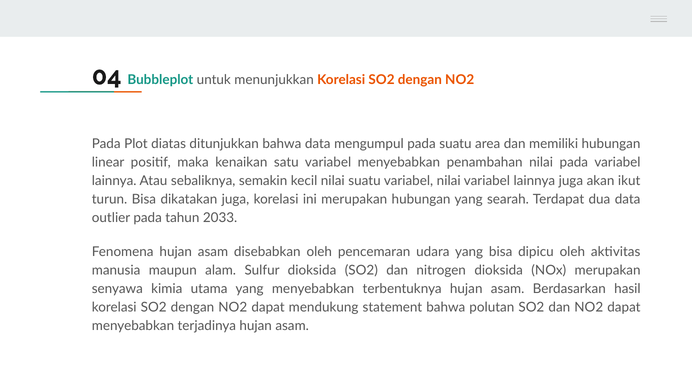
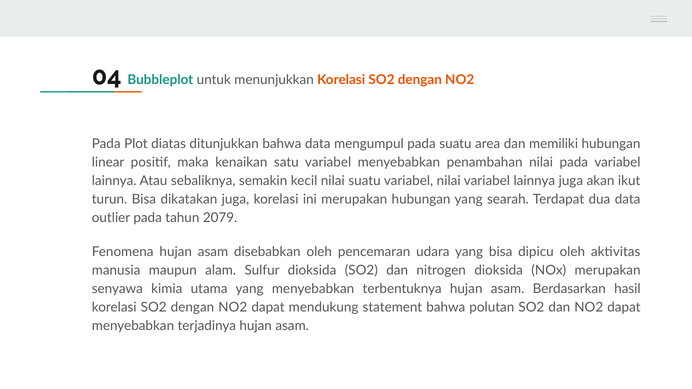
2033: 2033 -> 2079 (220, 218)
